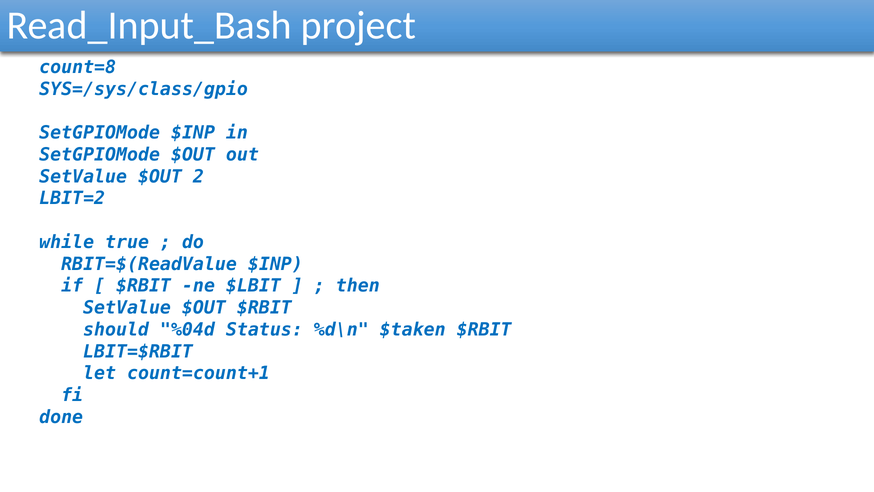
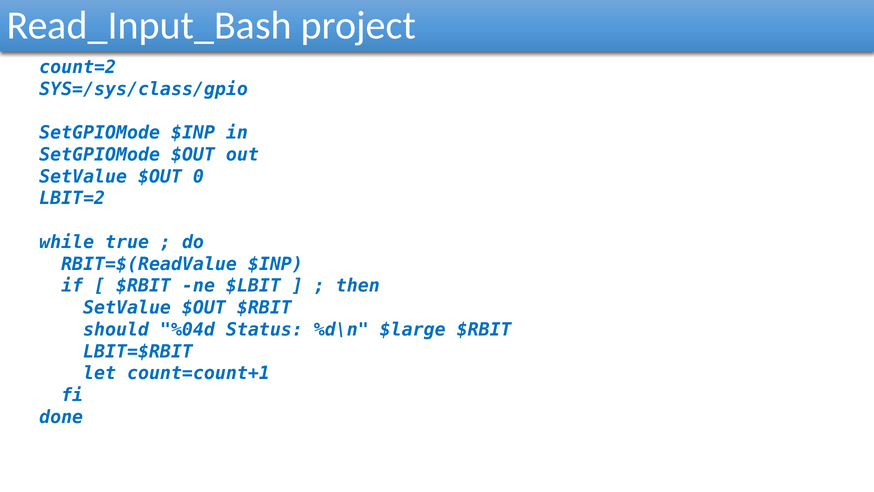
count=8: count=8 -> count=2 (78, 67)
2: 2 -> 0 (198, 176)
$taken: $taken -> $large (413, 329)
